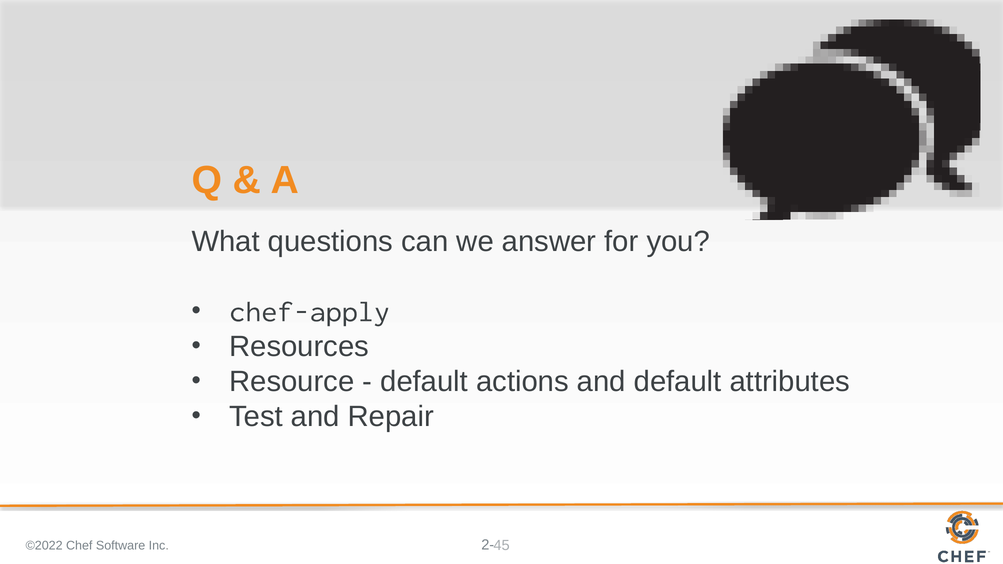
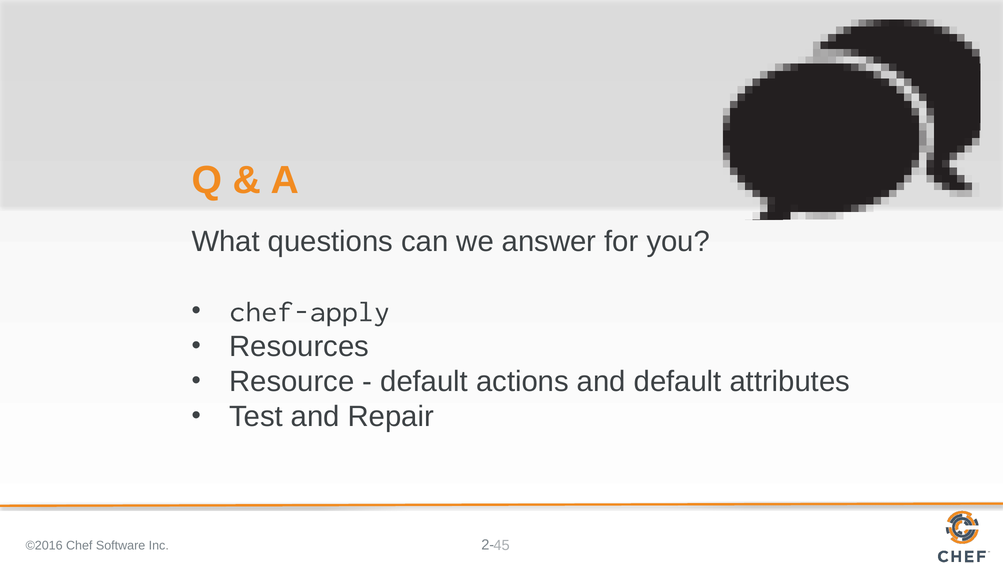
©2022: ©2022 -> ©2016 (44, 546)
